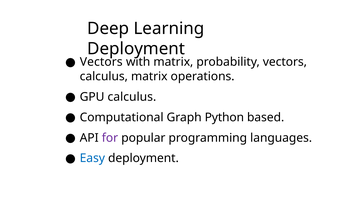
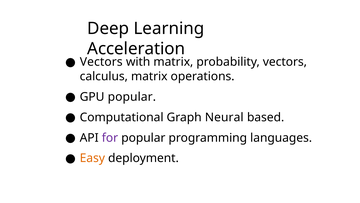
Deployment: Deployment -> Acceleration (136, 49)
GPU calculus: calculus -> popular (132, 97)
Python: Python -> Neural (224, 117)
Easy colour: blue -> orange (92, 158)
